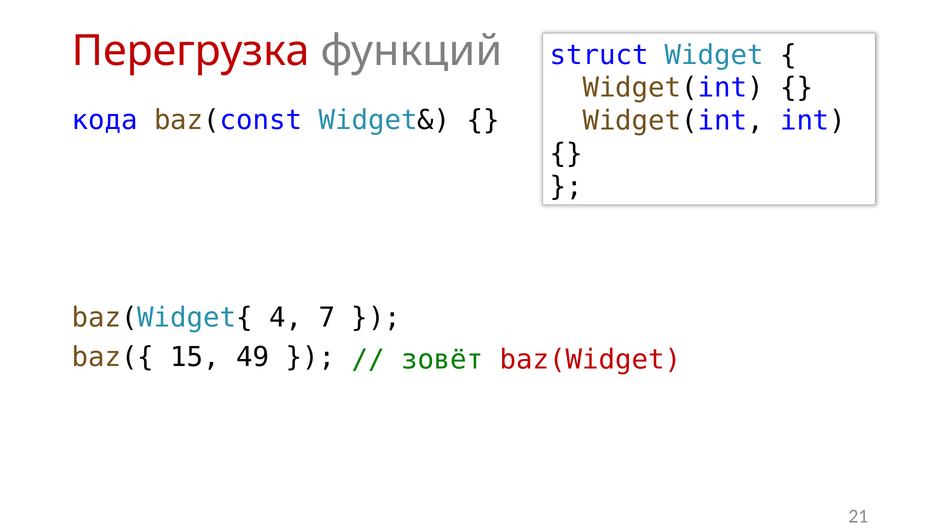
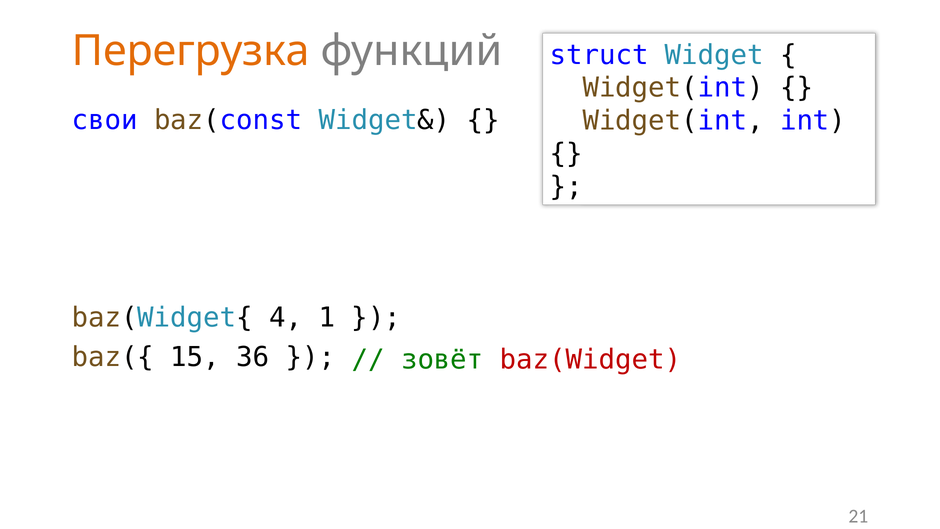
Перегрузка colour: red -> orange (191, 51)
кода: кода -> свои (105, 120)
7: 7 -> 1 (327, 317)
49: 49 -> 36 (253, 357)
